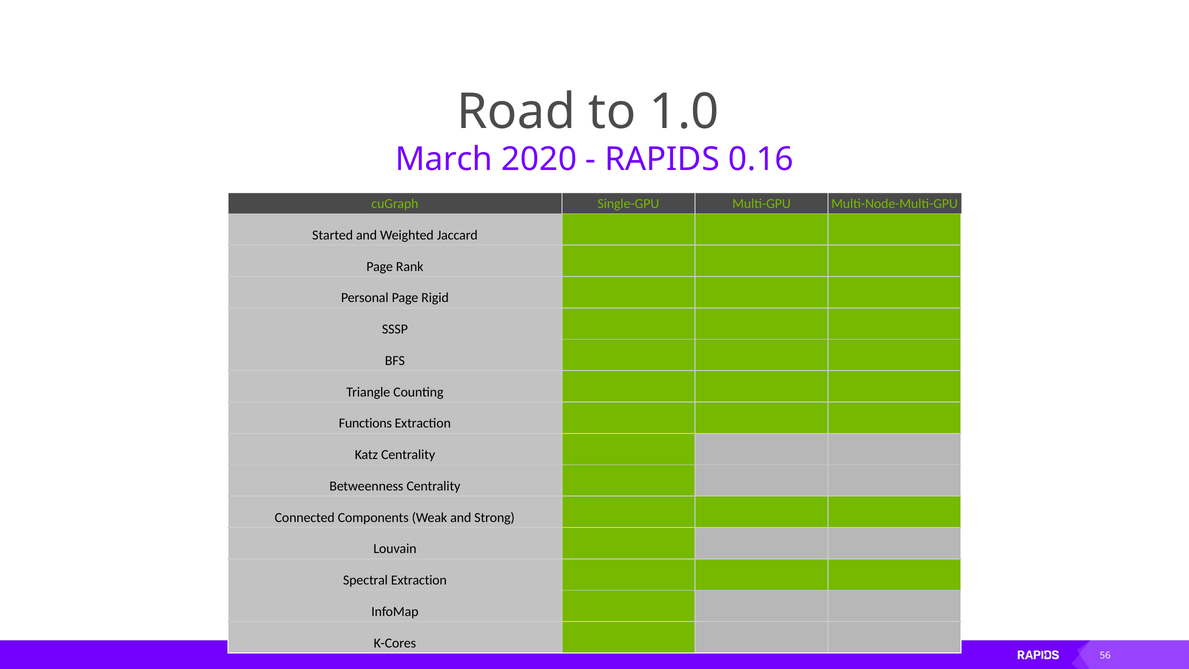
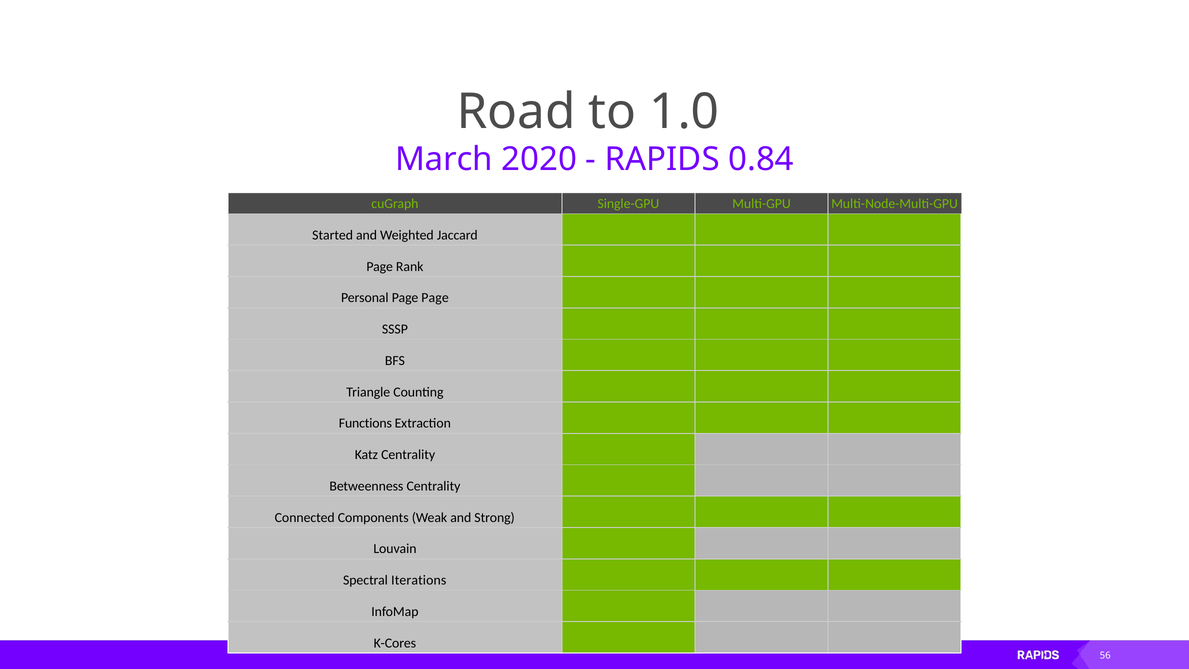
0.16: 0.16 -> 0.84 (761, 159)
Page Rigid: Rigid -> Page (435, 298)
Spectral Extraction: Extraction -> Iterations (419, 580)
